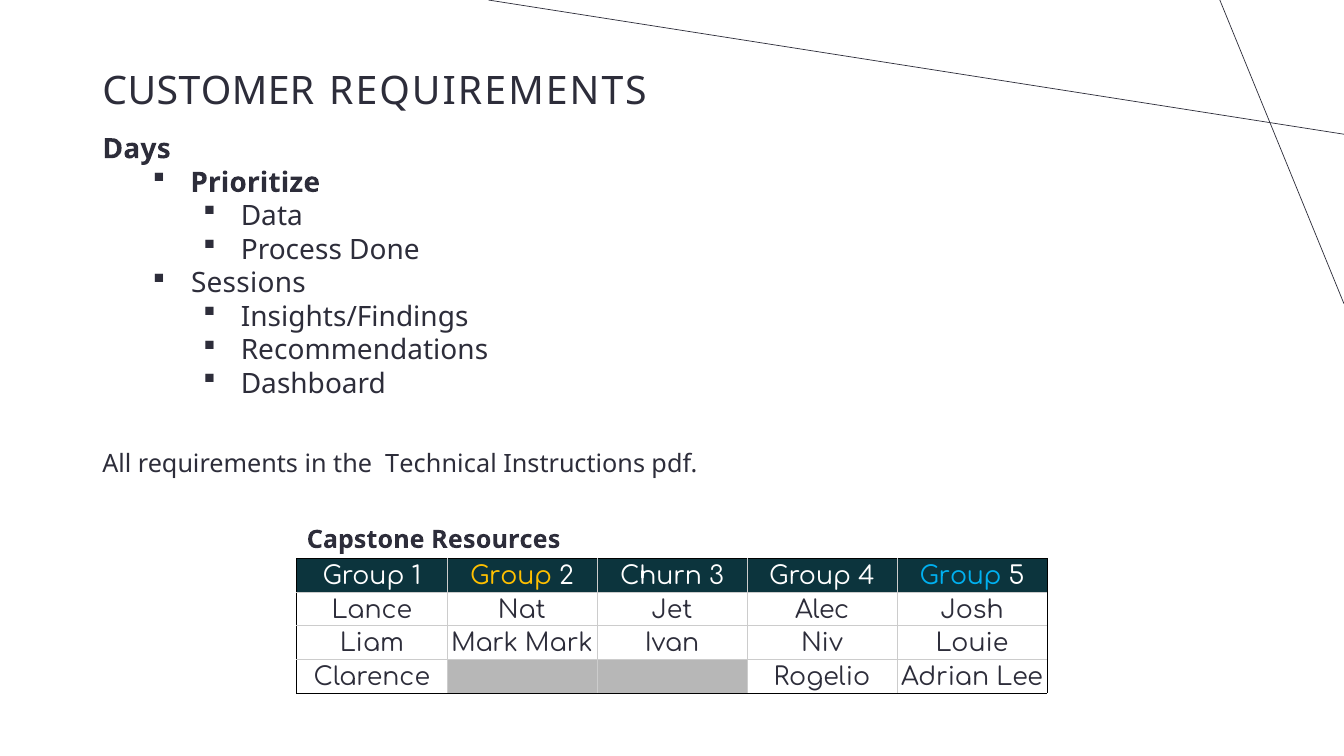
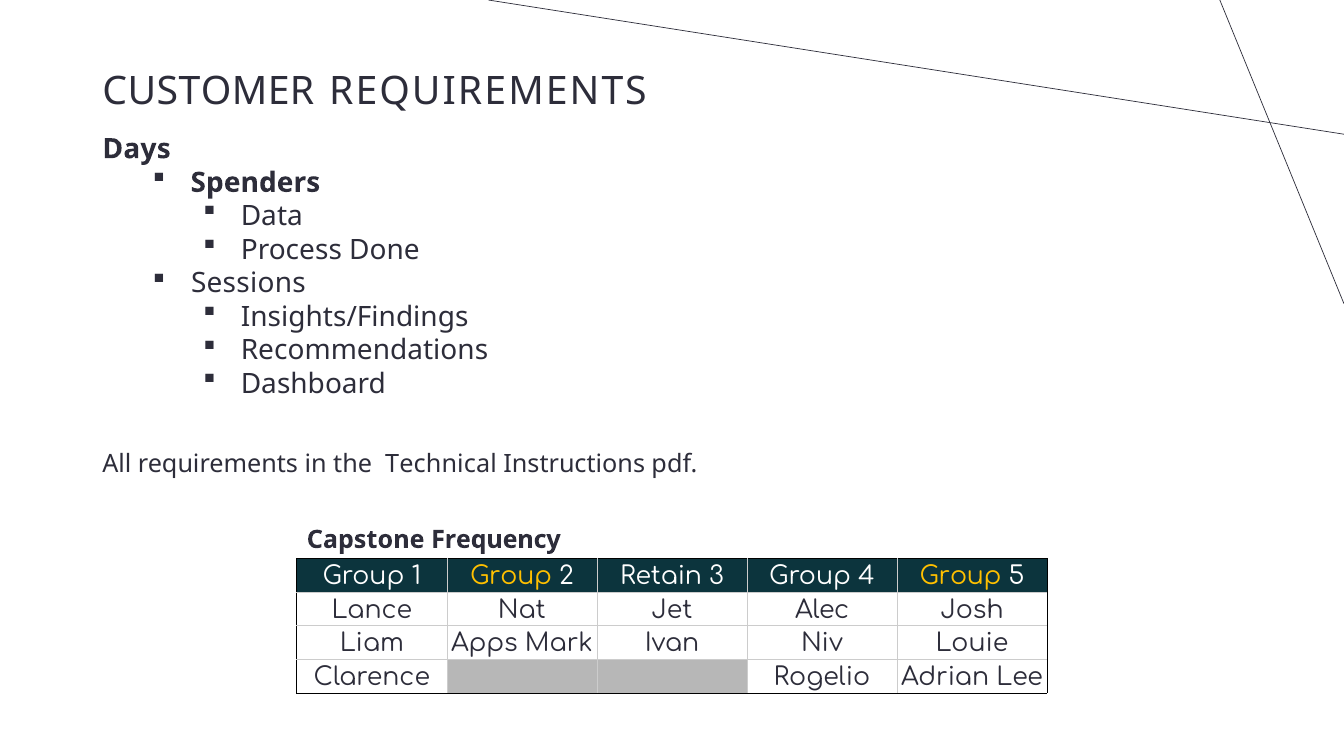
Prioritize: Prioritize -> Spenders (255, 183)
Resources: Resources -> Frequency (496, 540)
Churn: Churn -> Retain (661, 576)
Group colour: light blue -> yellow (961, 576)
Liam Mark: Mark -> Apps (484, 643)
